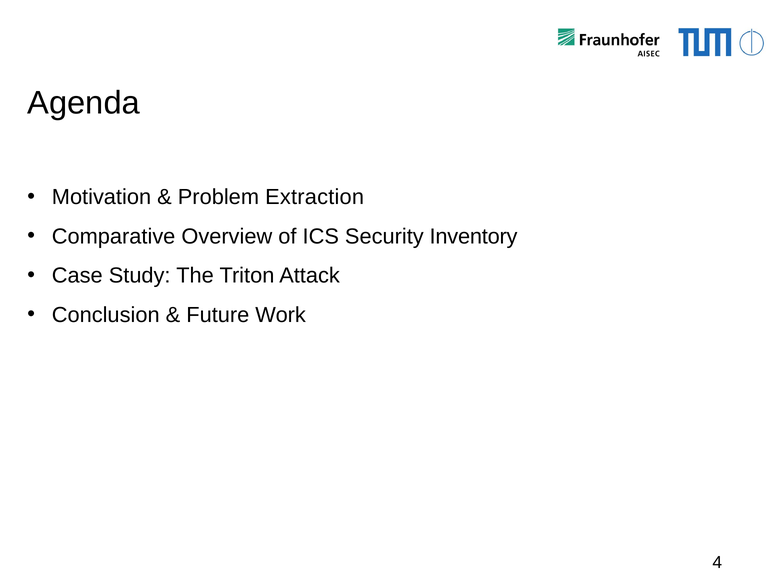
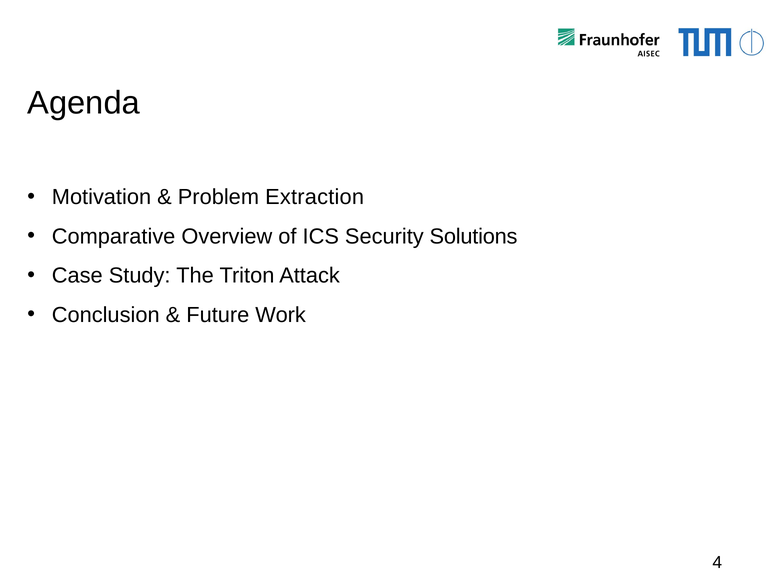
Inventory: Inventory -> Solutions (474, 236)
